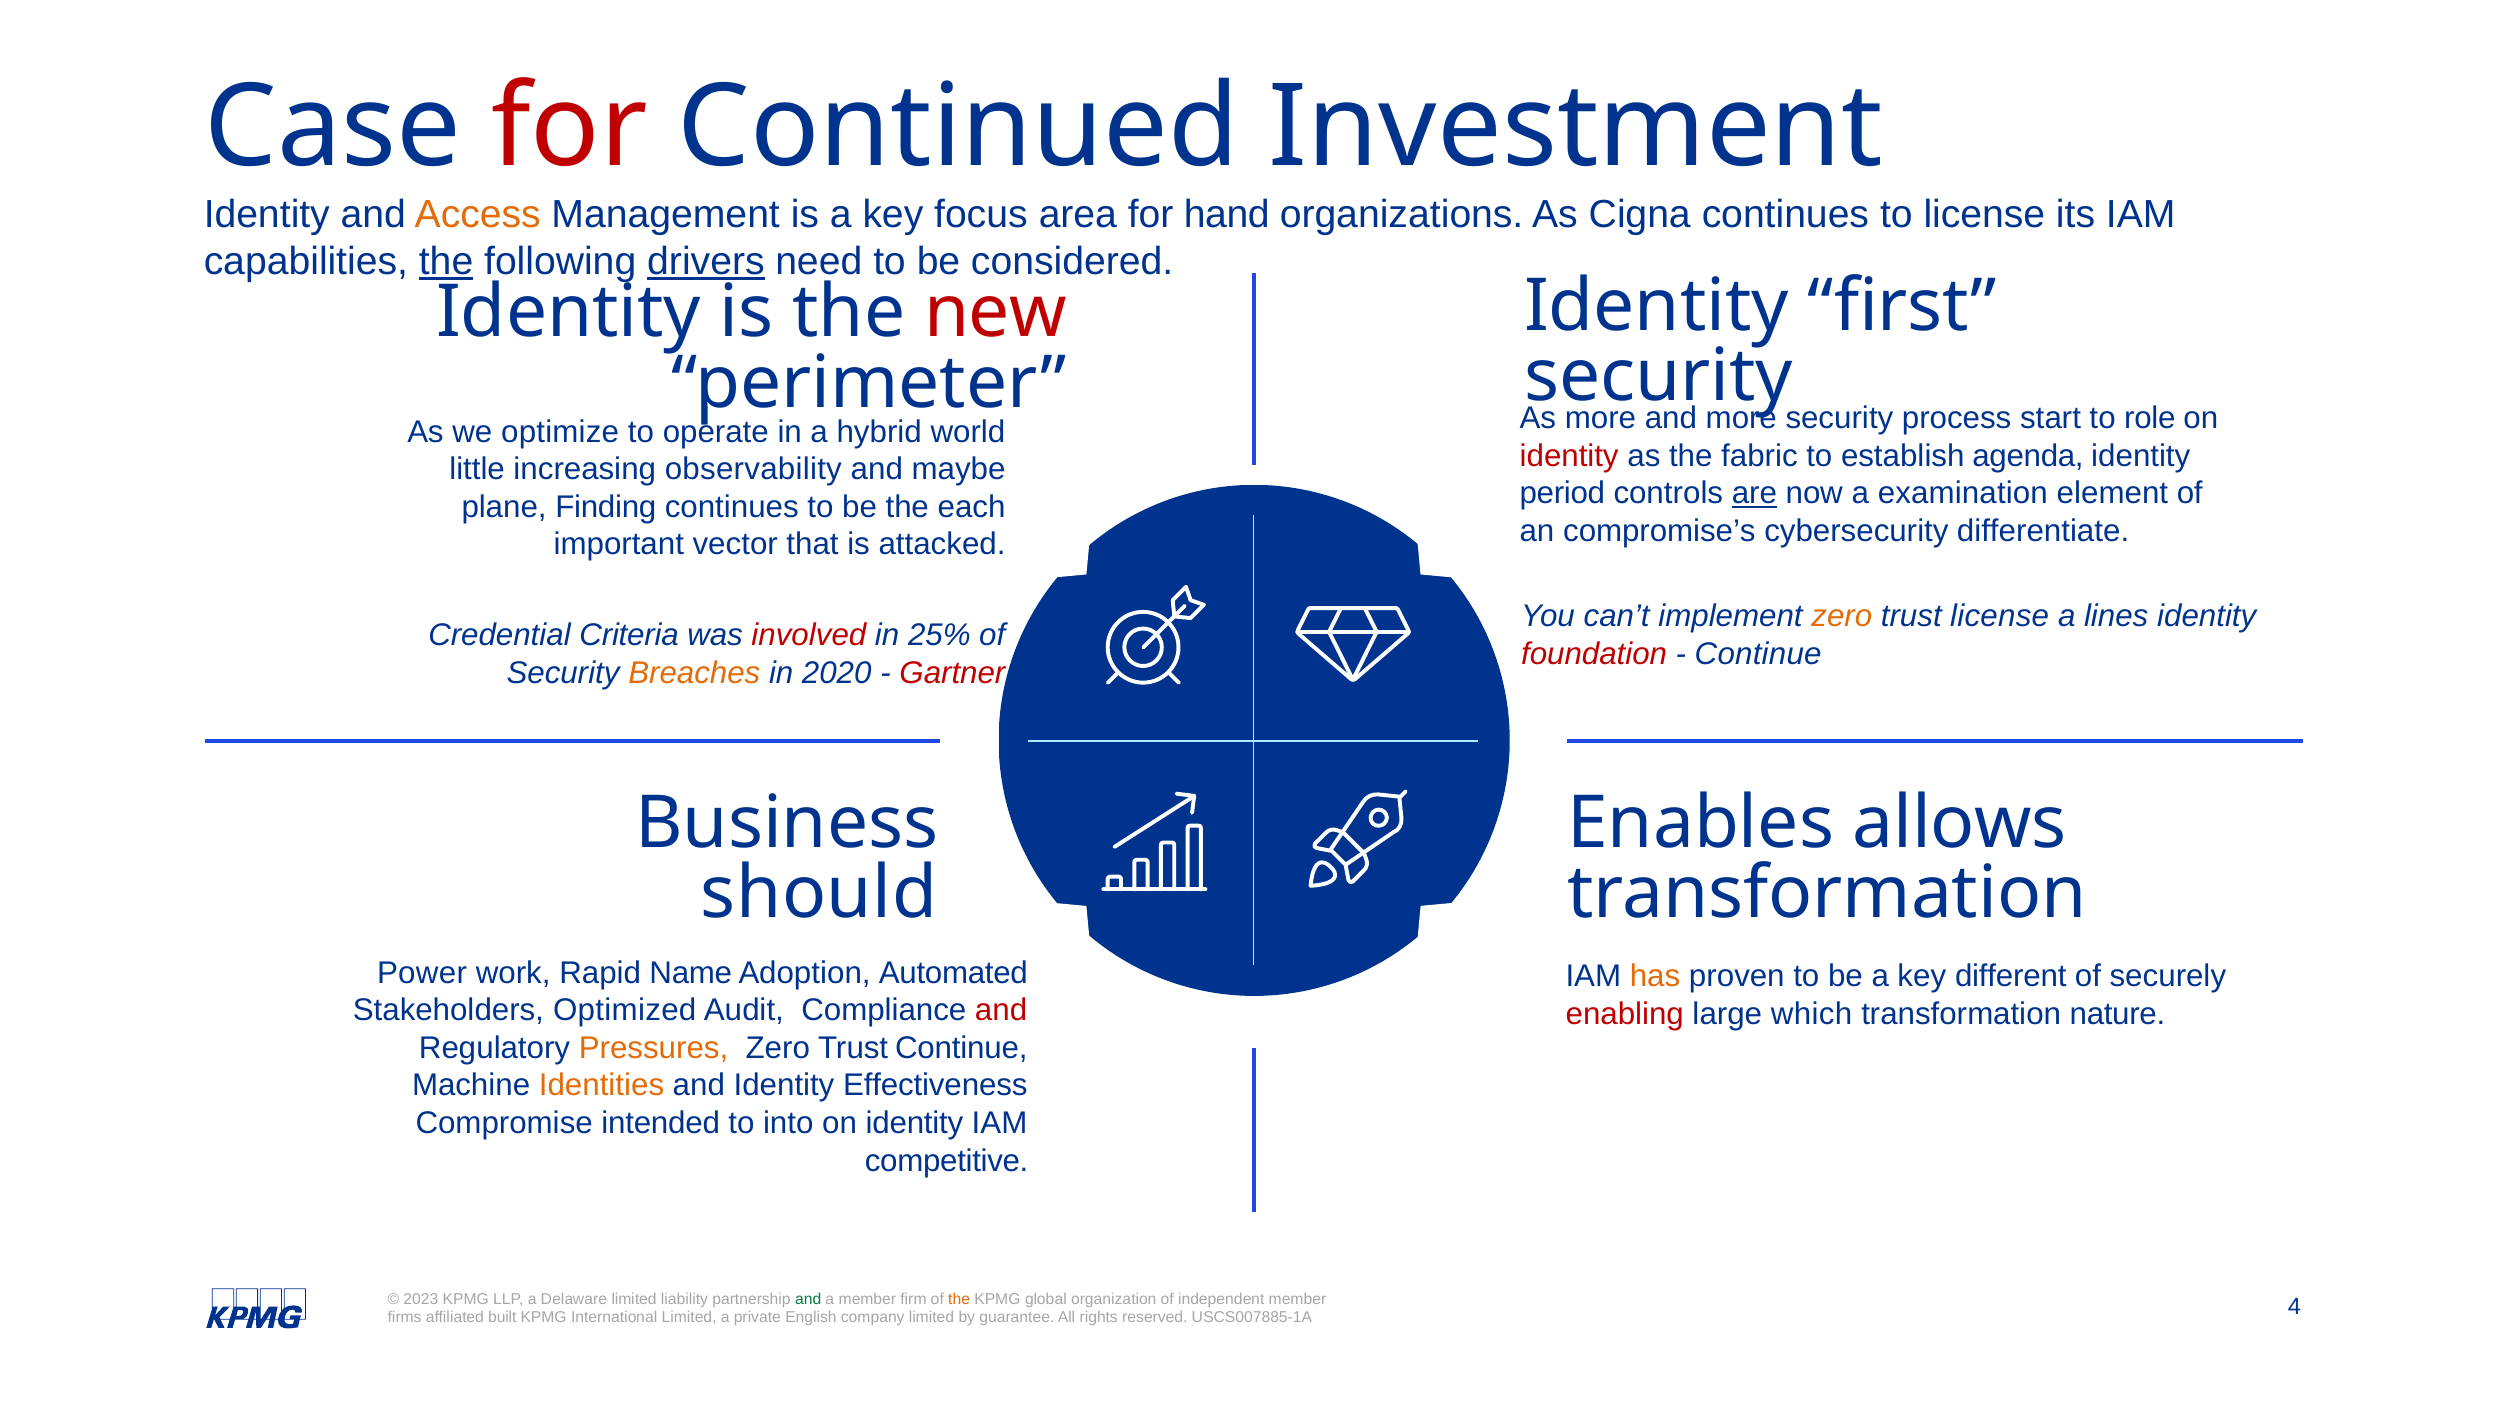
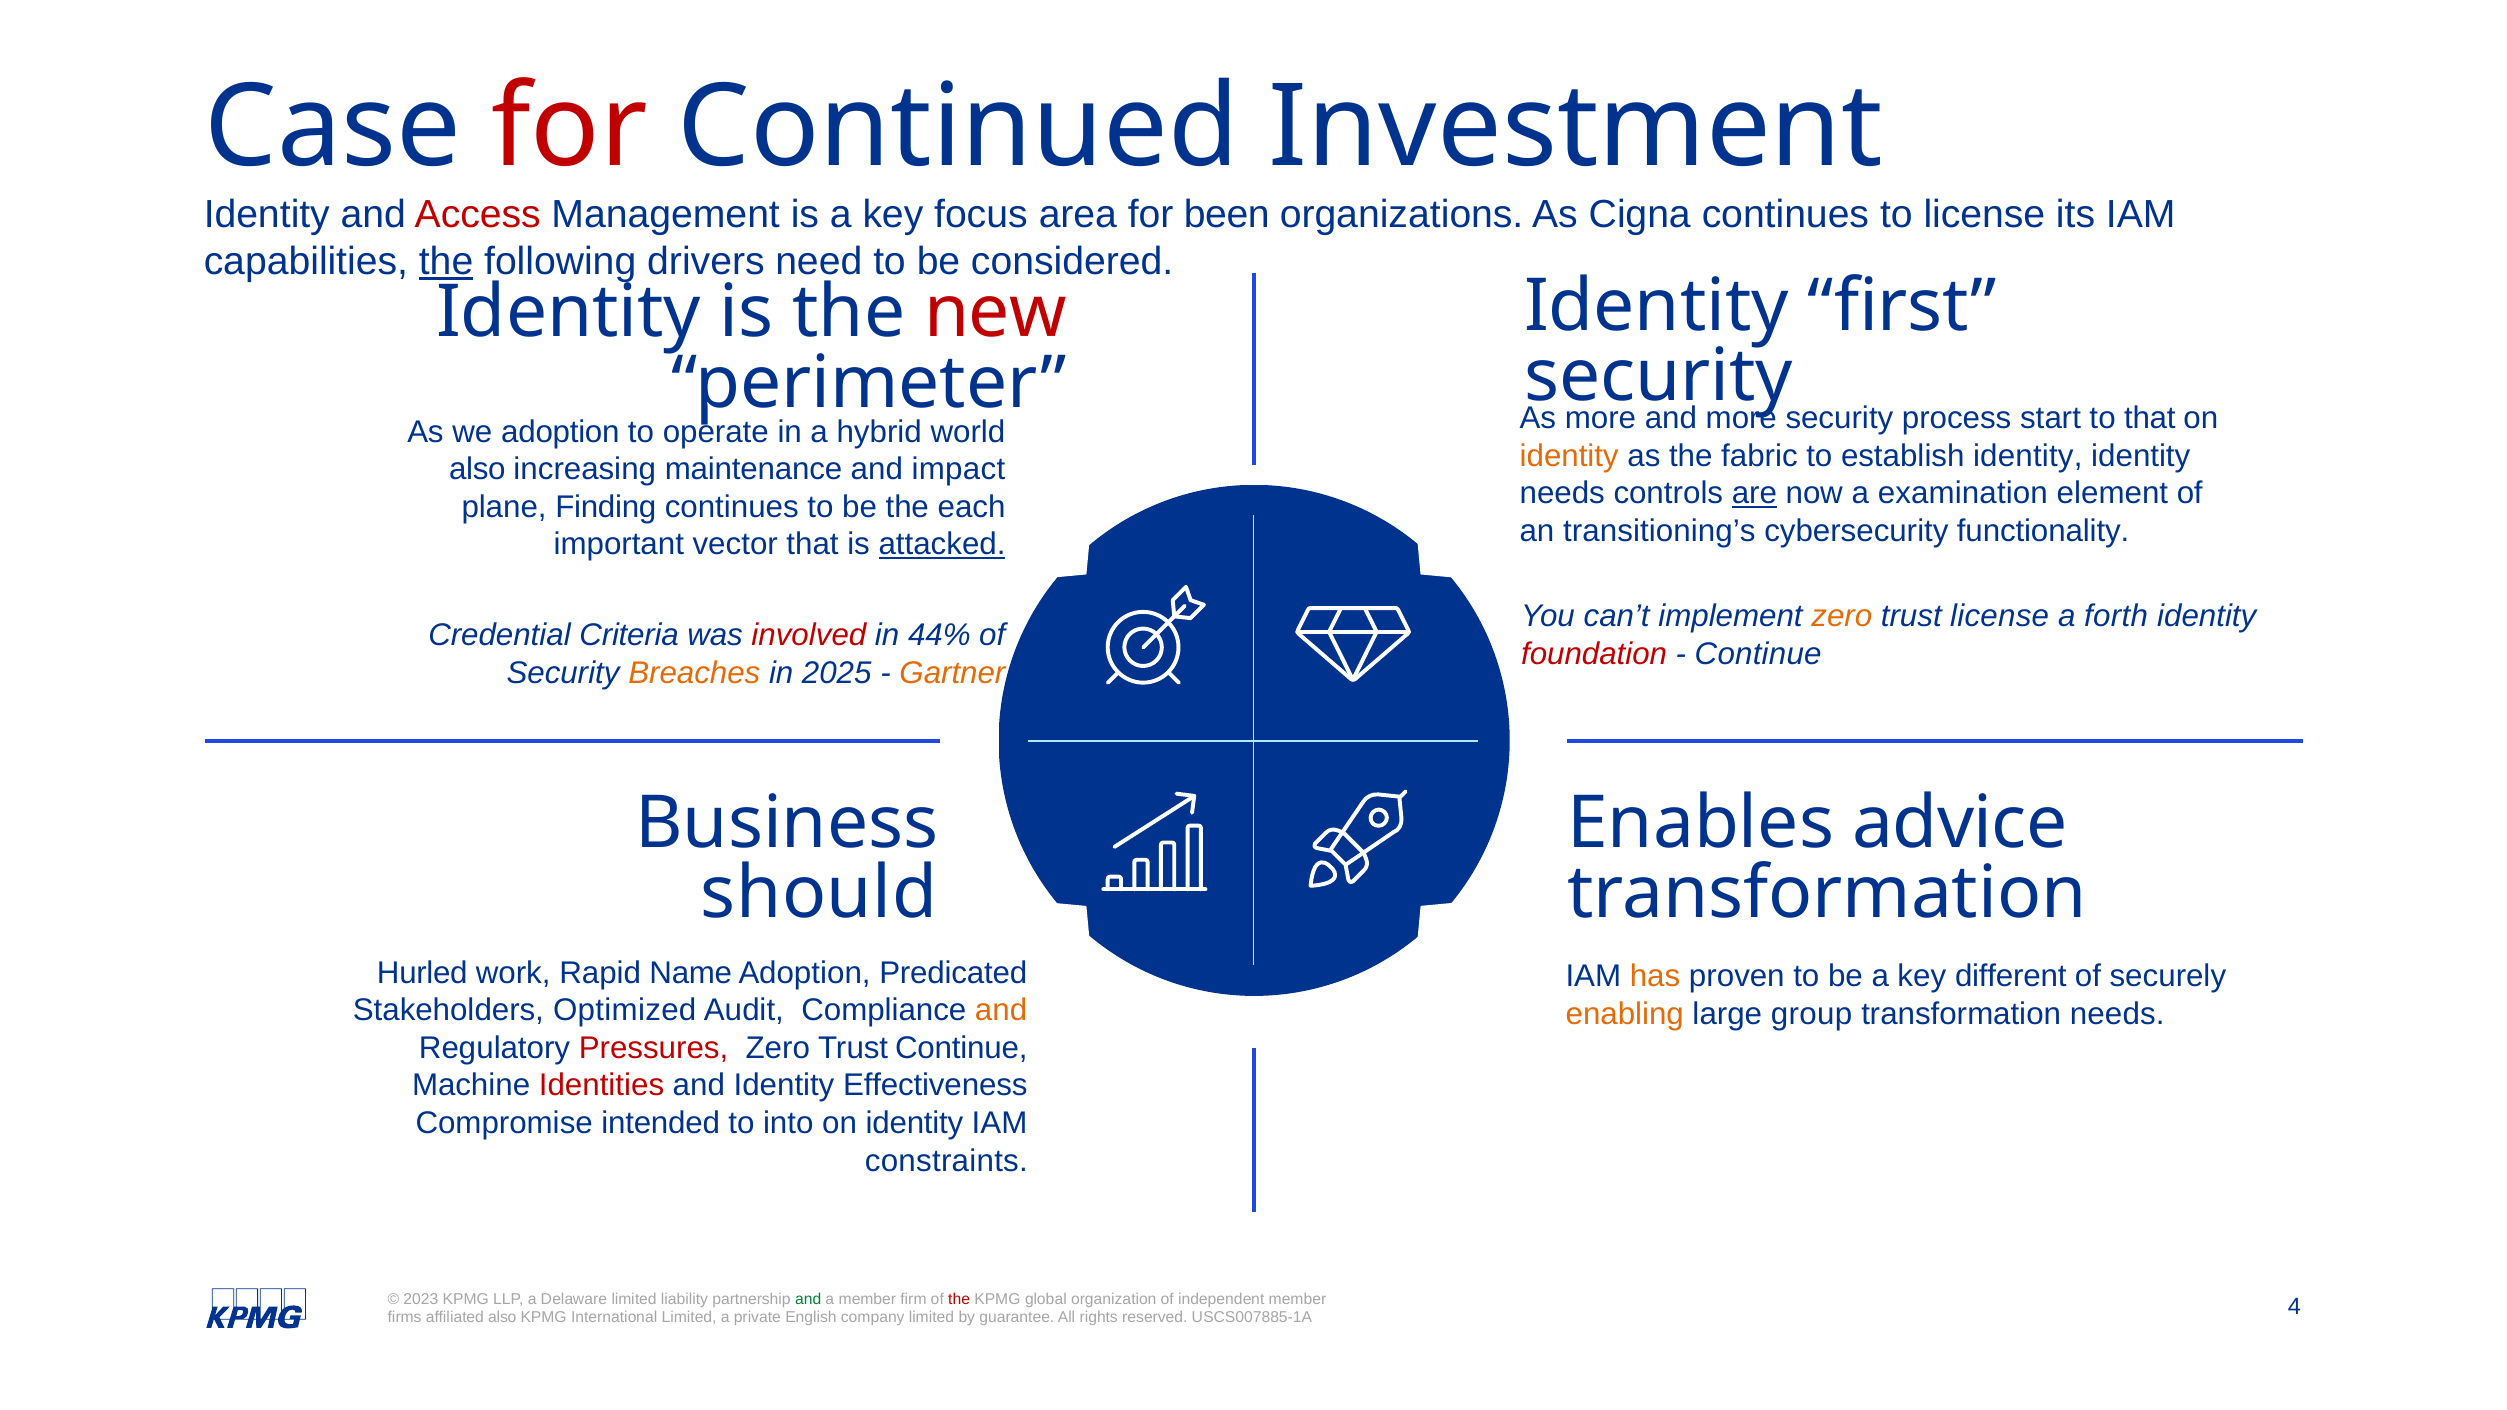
Access colour: orange -> red (478, 215)
hand: hand -> been (1227, 215)
drivers underline: present -> none (706, 262)
to role: role -> that (2150, 418)
we optimize: optimize -> adoption (560, 432)
identity colour: red -> orange (1569, 456)
establish agenda: agenda -> identity (2028, 456)
little: little -> also (477, 469)
observability: observability -> maintenance (754, 469)
maybe: maybe -> impact (958, 469)
period: period -> needs (1562, 493)
compromise’s: compromise’s -> transitioning’s (1659, 531)
differentiate: differentiate -> functionality (2043, 531)
attacked underline: none -> present (942, 545)
lines: lines -> forth (2116, 616)
25%: 25% -> 44% (939, 635)
2020: 2020 -> 2025 (837, 673)
Gartner colour: red -> orange (952, 673)
allows: allows -> advice (1960, 823)
Power: Power -> Hurled (422, 973)
Automated: Automated -> Predicated (953, 973)
and colour: red -> orange (1001, 1010)
enabling colour: red -> orange (1625, 1014)
which: which -> group (1812, 1014)
transformation nature: nature -> needs (2117, 1014)
Pressures colour: orange -> red (654, 1048)
Identities colour: orange -> red (601, 1086)
competitive: competitive -> constraints (946, 1161)
the colour: orange -> red (959, 1299)
built: built -> also (502, 1318)
